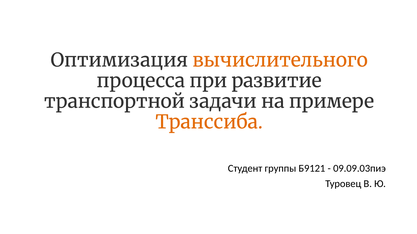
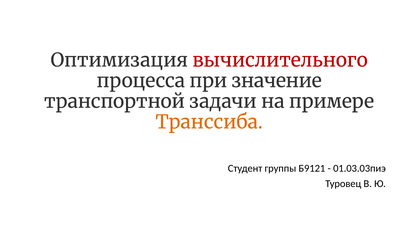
вычислительного colour: orange -> red (280, 60)
развитие: развитие -> значение (277, 81)
09.09.03пиэ: 09.09.03пиэ -> 01.03.03пиэ (359, 169)
